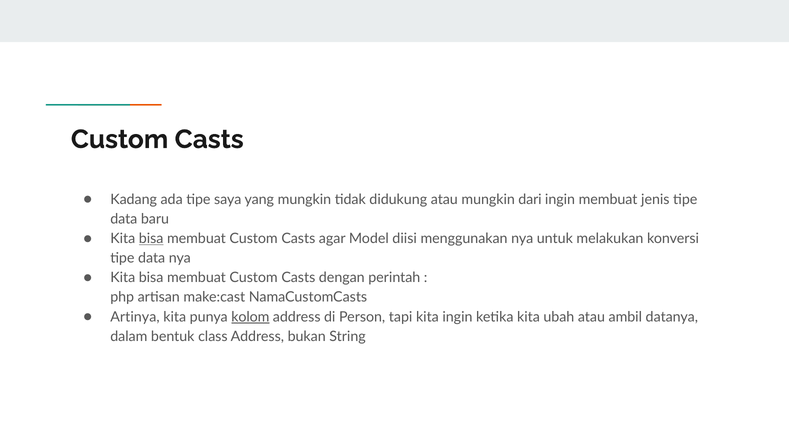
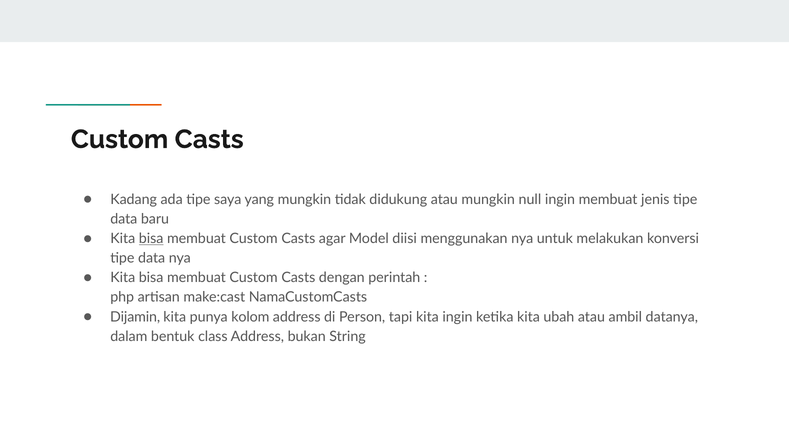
dari: dari -> null (530, 199)
Artinya: Artinya -> Dijamin (135, 317)
kolom underline: present -> none (250, 317)
